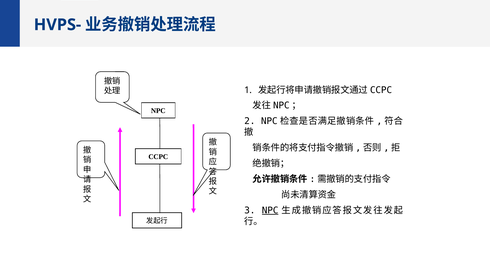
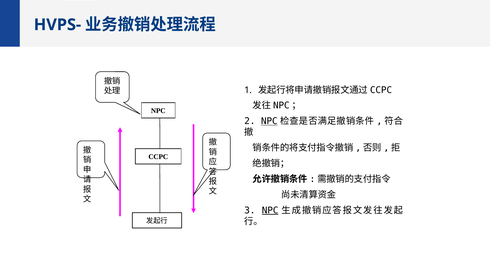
NPC underline: none -> present (269, 121)
